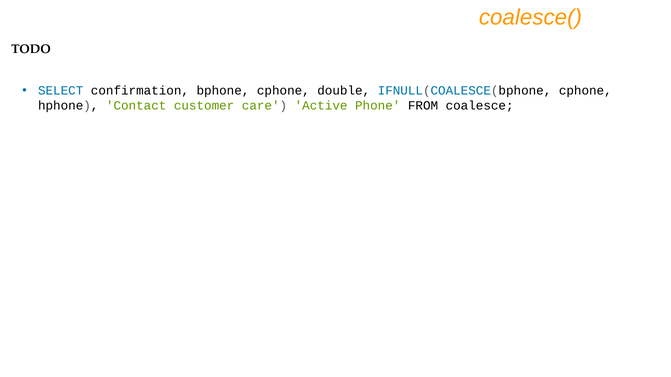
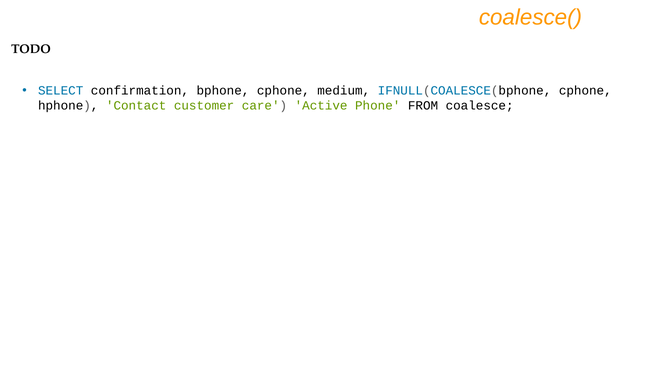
double: double -> medium (344, 91)
